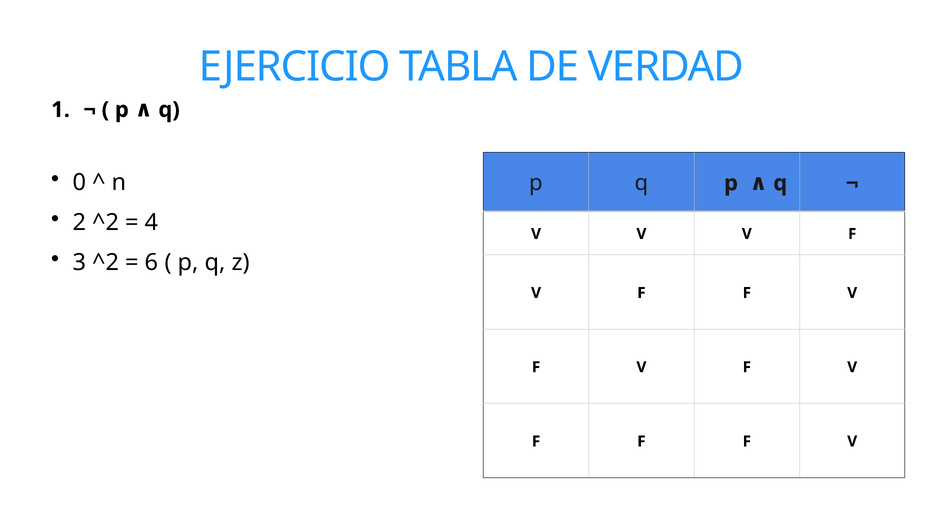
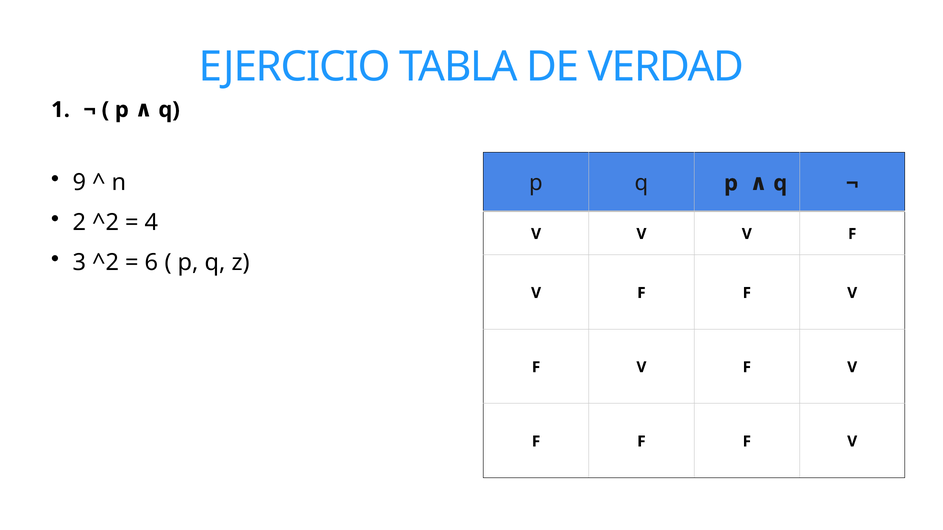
0: 0 -> 9 (79, 183)
